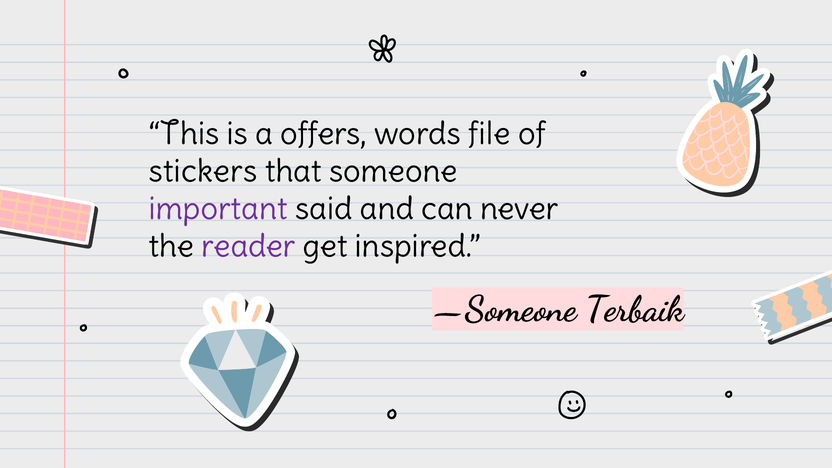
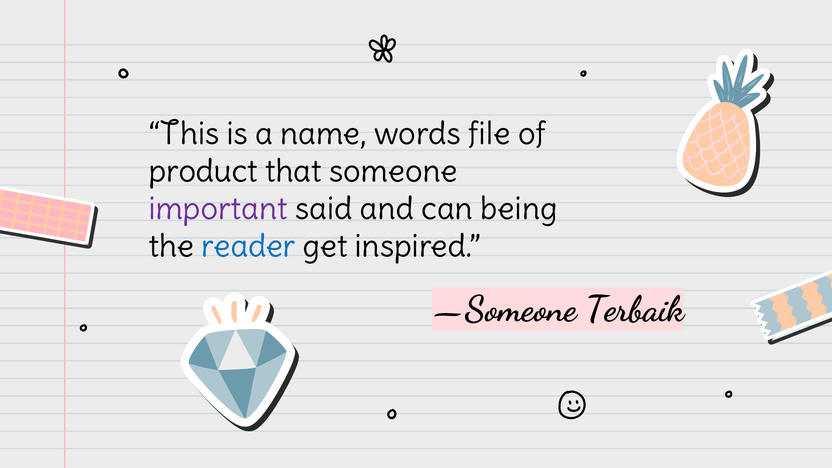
offers: offers -> name (324, 134)
stickers: stickers -> product (203, 171)
never: never -> being (519, 209)
reader colour: purple -> blue (249, 246)
